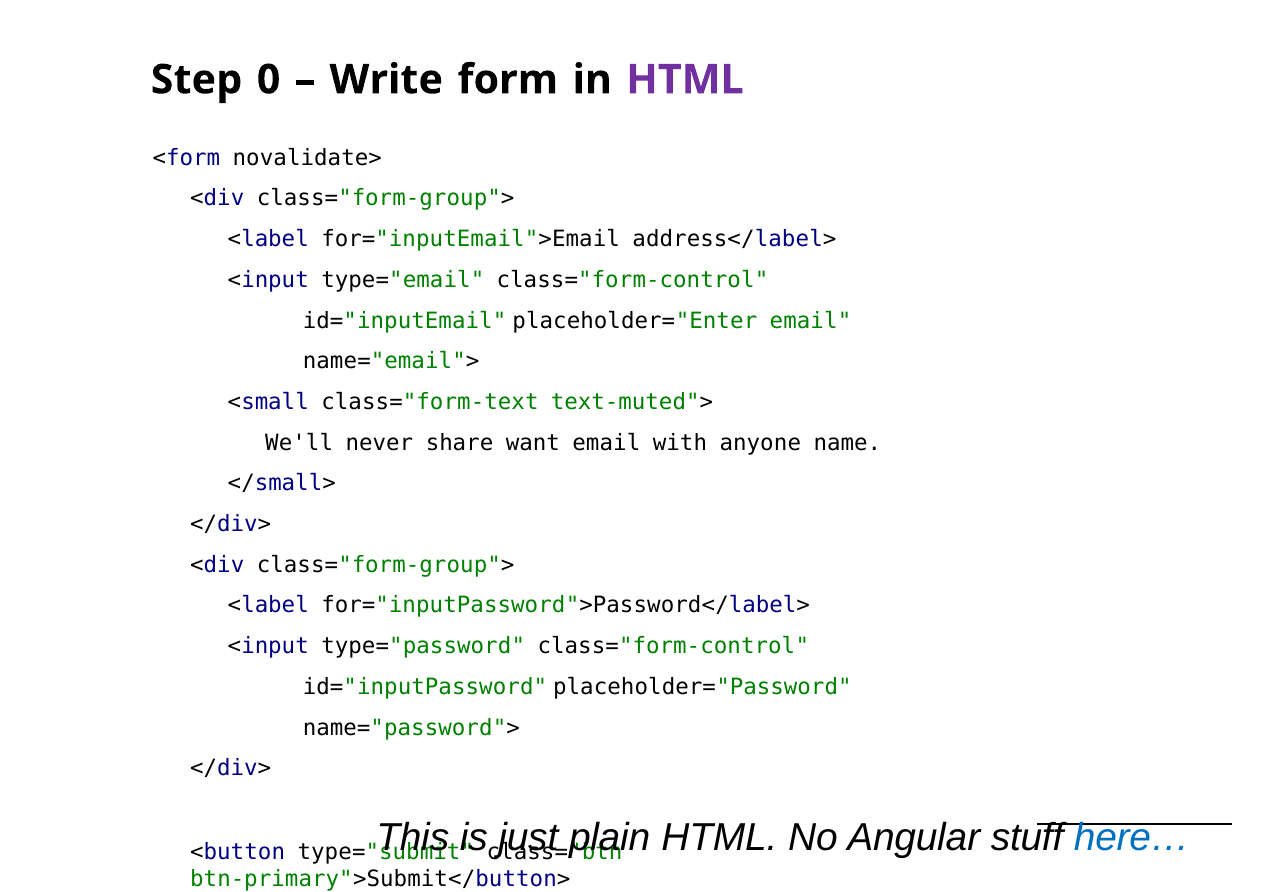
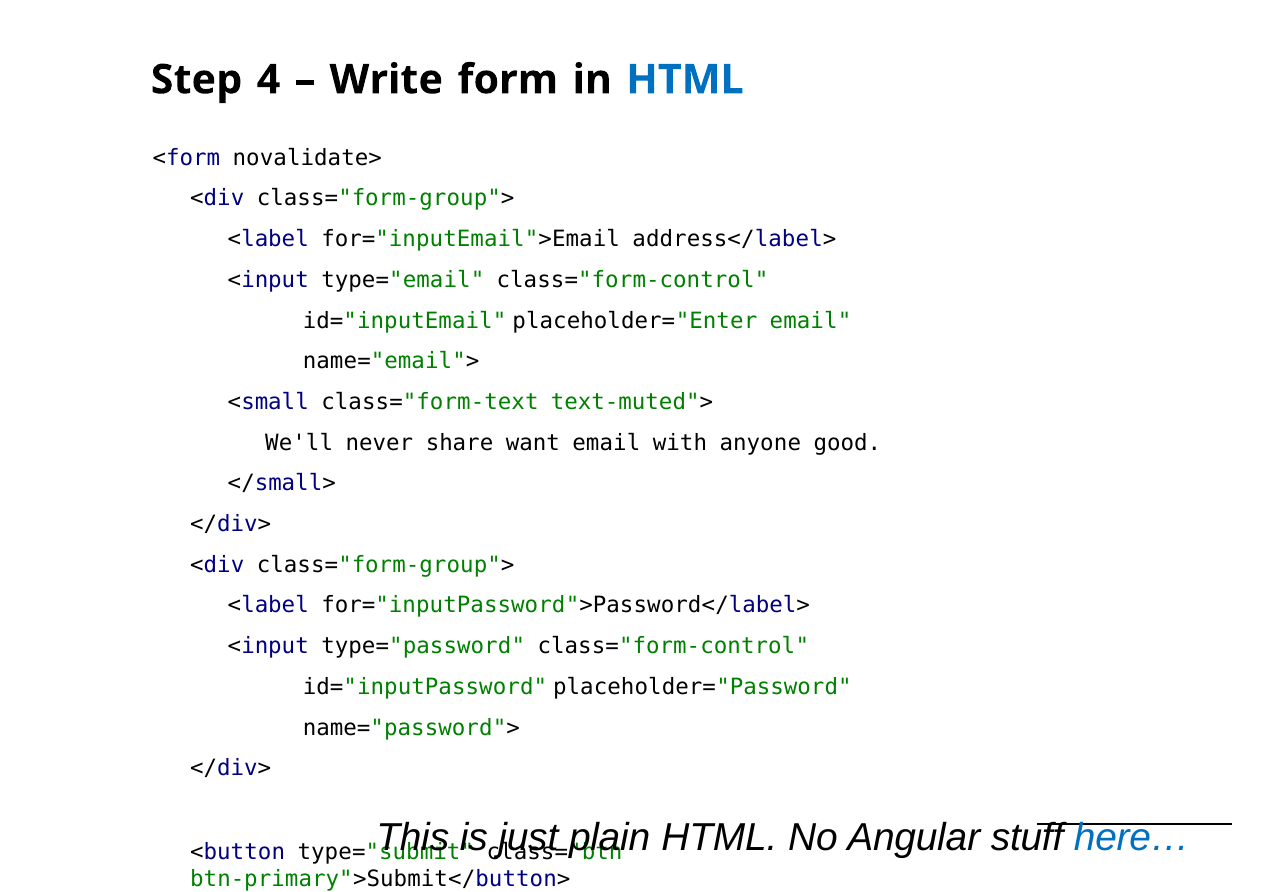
0: 0 -> 4 (269, 80)
HTML colour: purple -> blue (685, 80)
name: name -> good (847, 443)
